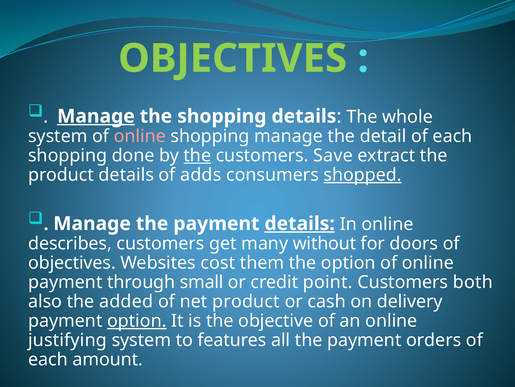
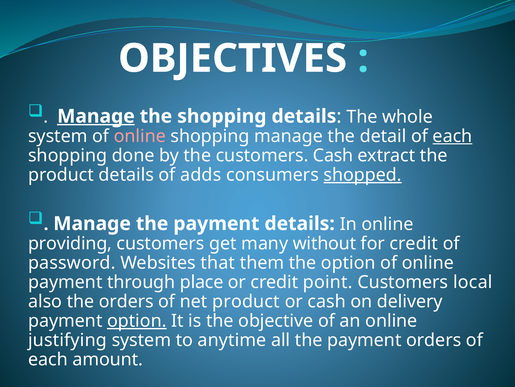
OBJECTIVES colour: light green -> white (233, 58)
each underline: none -> present (452, 136)
the underline: present -> none (197, 155)
customers Save: Save -> Cash (333, 155)
details underline: present -> none (300, 223)
describes: describes -> providing (70, 243)
for doors: doors -> credit (414, 243)
objectives: objectives -> password (72, 262)
cost: cost -> that (218, 262)
small: small -> place (202, 282)
both: both -> local (473, 282)
the added: added -> orders (126, 301)
features: features -> anytime (232, 340)
